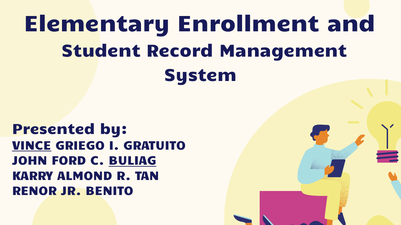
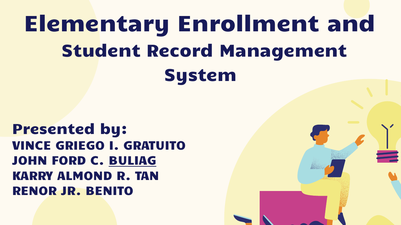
VINCE underline: present -> none (32, 146)
